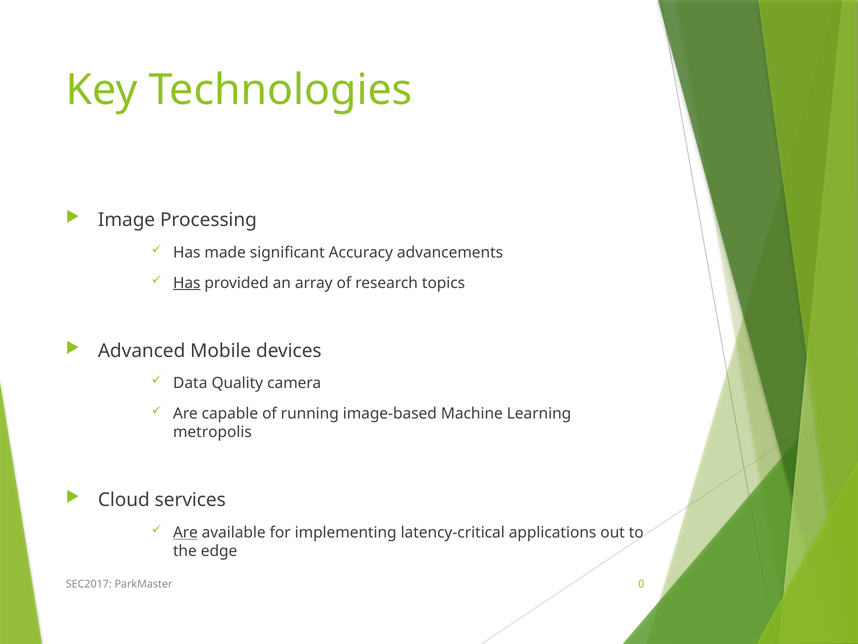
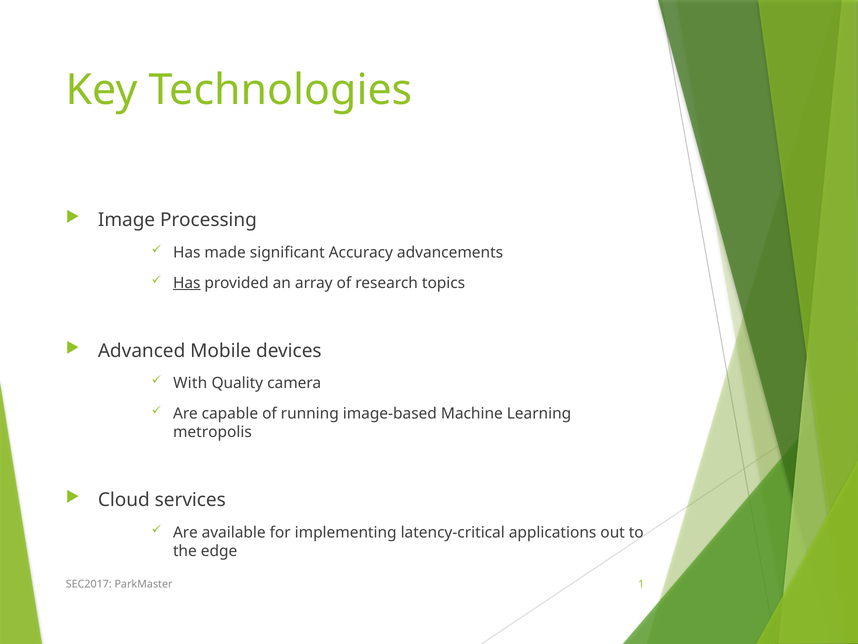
Data: Data -> With (190, 383)
Are underline: present -> none (185, 532)
0: 0 -> 1 (641, 584)
